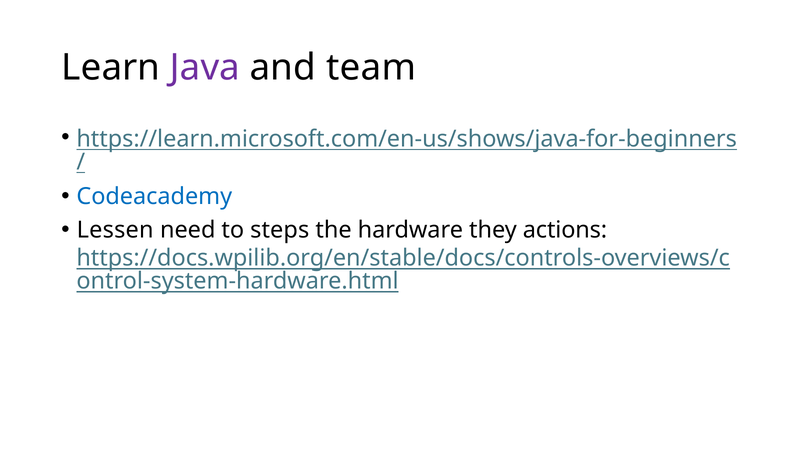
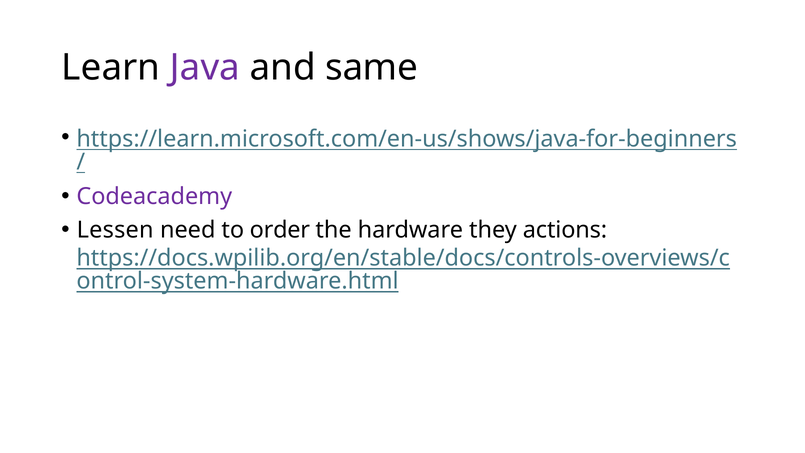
team: team -> same (372, 68)
Codeacademy colour: blue -> purple (154, 196)
steps: steps -> order (280, 230)
